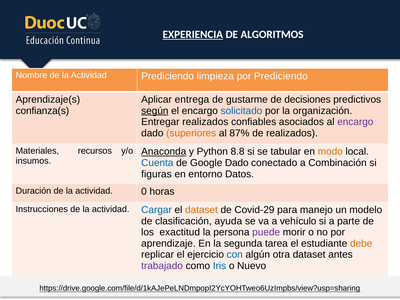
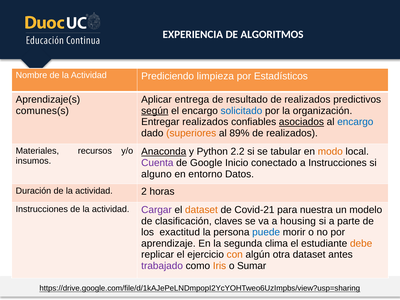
EXPERIENCIA underline: present -> none (193, 34)
por Prediciendo: Prediciendo -> Estadísticos (281, 76)
gustarme: gustarme -> resultado (247, 100)
decisiones: decisiones -> realizados (307, 100)
confianza(s: confianza(s -> comunes(s (42, 111)
asociados underline: none -> present (301, 122)
encargo colour: purple -> blue (355, 122)
87%: 87% -> 89% (239, 133)
8.8: 8.8 -> 2.2 (238, 152)
Cuenta colour: blue -> purple (157, 163)
Google Dado: Dado -> Inicio (237, 163)
a Combinación: Combinación -> Instrucciones (338, 163)
figuras: figuras -> alguno (156, 174)
0: 0 -> 2 (144, 192)
Cargar colour: blue -> purple (157, 210)
Covid-29: Covid-29 -> Covid-21 (254, 210)
manejo: manejo -> nuestra (316, 210)
ayuda: ayuda -> claves (228, 221)
vehículo: vehículo -> housing (298, 221)
puede colour: purple -> blue (266, 232)
tarea: tarea -> clima (276, 243)
con colour: blue -> orange (235, 255)
Iris colour: blue -> orange (220, 266)
Nuevo: Nuevo -> Sumar (252, 266)
